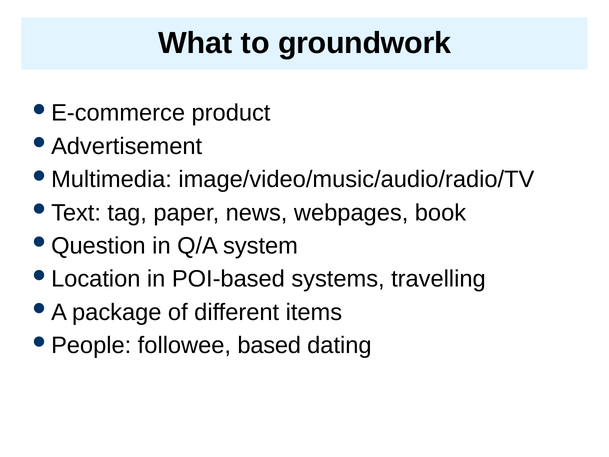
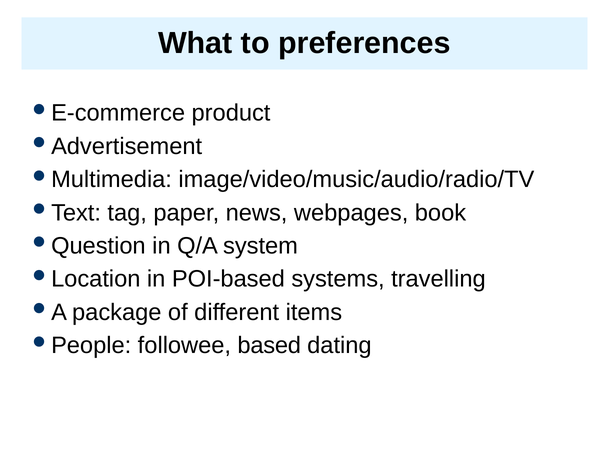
groundwork: groundwork -> preferences (364, 43)
